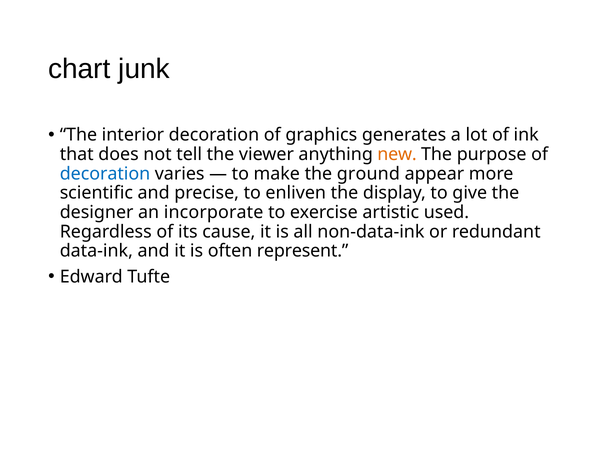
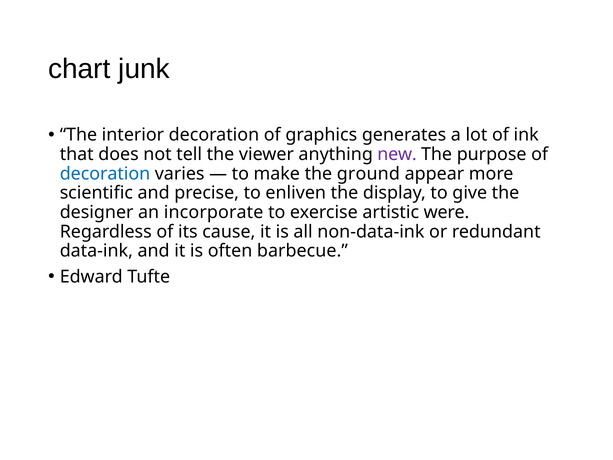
new colour: orange -> purple (397, 154)
used: used -> were (446, 212)
represent: represent -> barbecue (302, 251)
